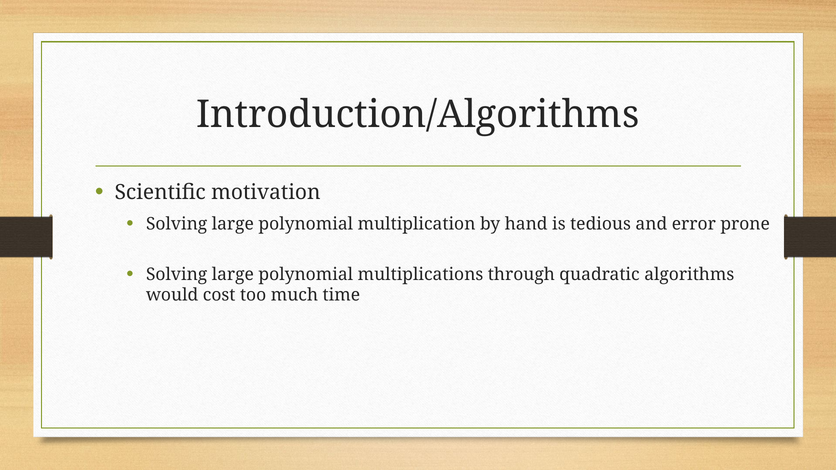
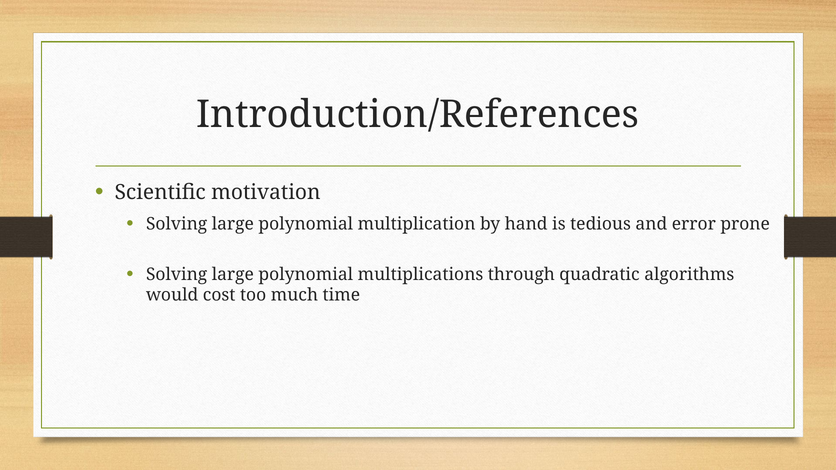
Introduction/Algorithms: Introduction/Algorithms -> Introduction/References (418, 115)
